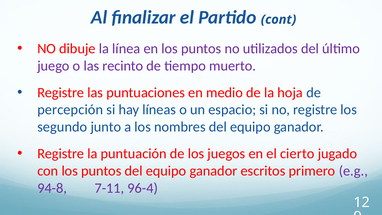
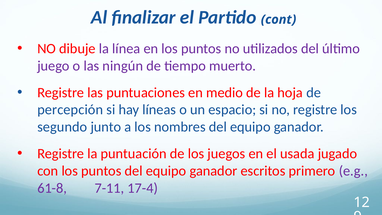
recinto: recinto -> ningún (123, 66)
cierto: cierto -> usada (297, 154)
94-8: 94-8 -> 61-8 (52, 188)
96-4: 96-4 -> 17-4 (143, 188)
